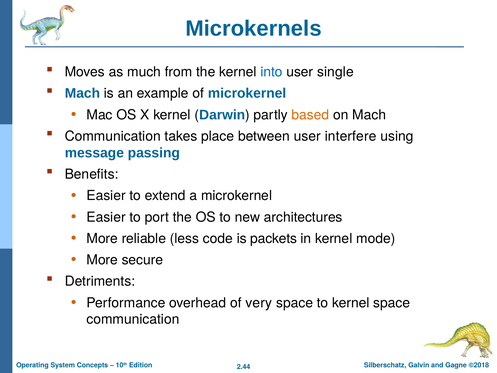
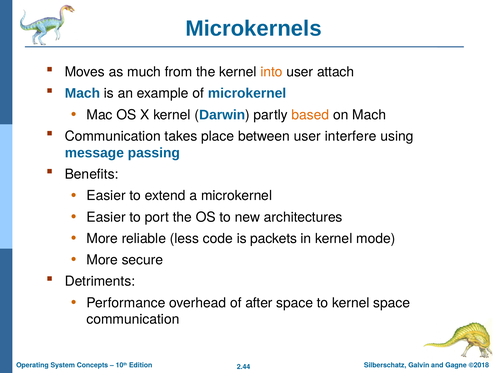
into colour: blue -> orange (271, 72)
single: single -> attach (336, 72)
very: very -> after (259, 303)
